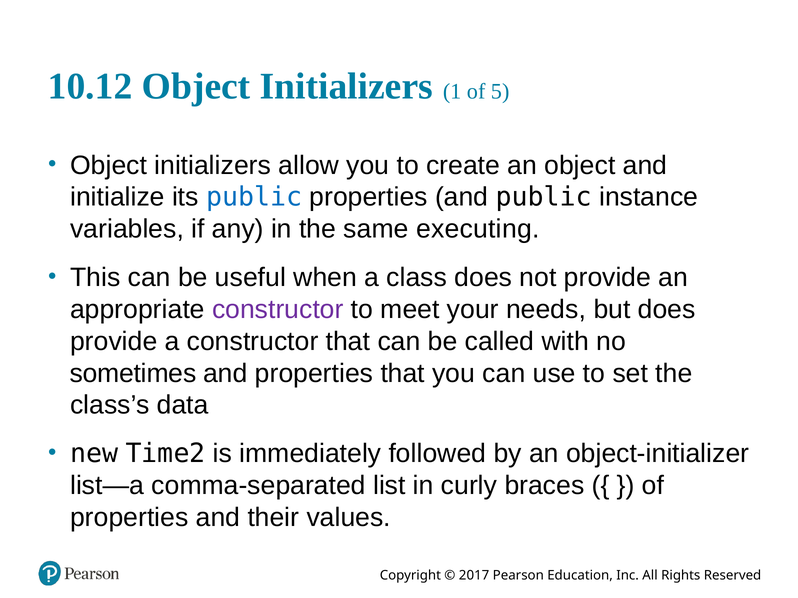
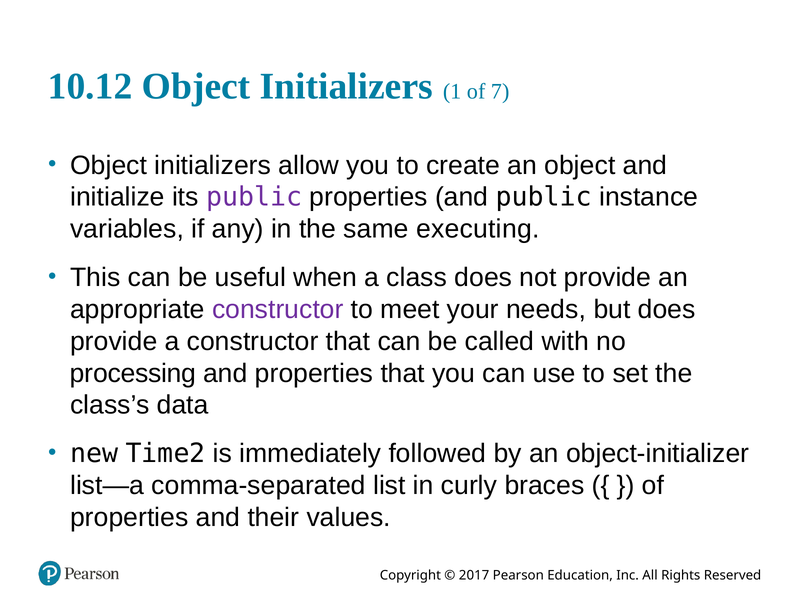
5: 5 -> 7 (500, 92)
public colour: blue -> purple (254, 197)
sometimes: sometimes -> processing (133, 374)
